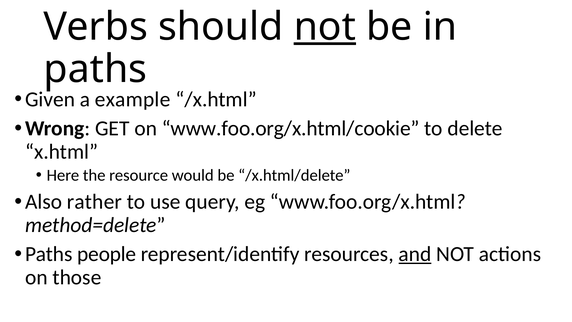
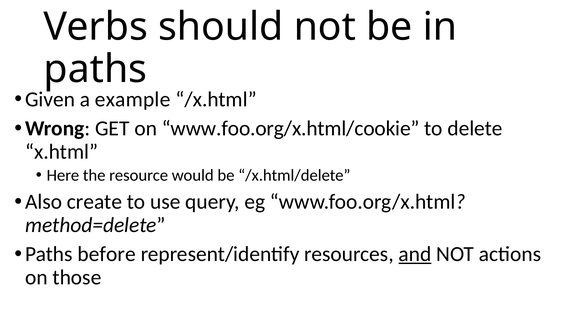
not underline: present -> none (325, 27)
rather: rather -> create (95, 202)
people: people -> before (107, 254)
